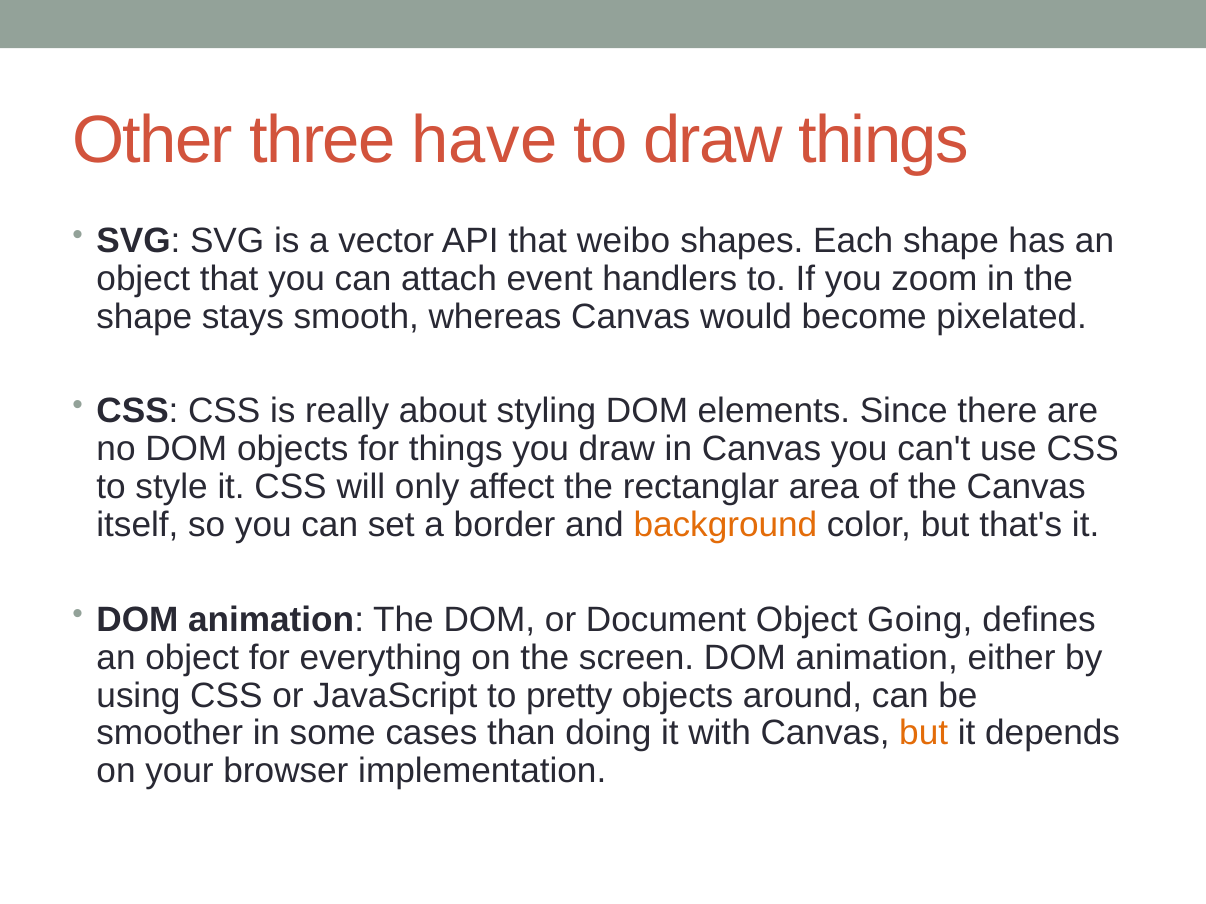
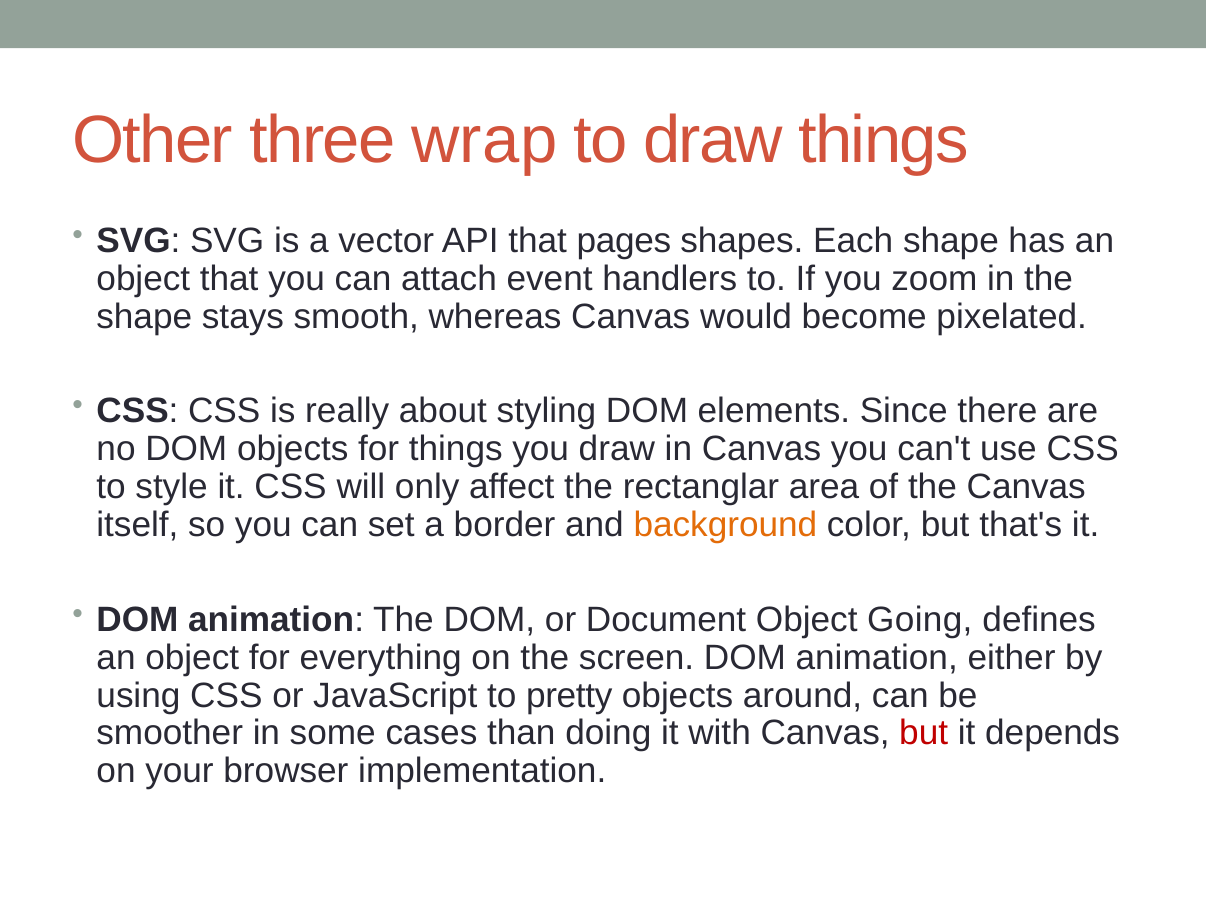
have: have -> wrap (484, 140)
weibo: weibo -> pages (624, 241)
but colour: orange -> red (924, 734)
